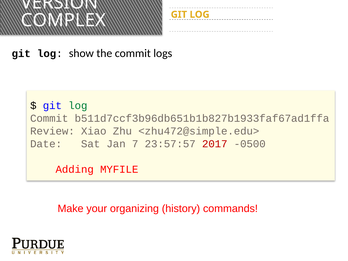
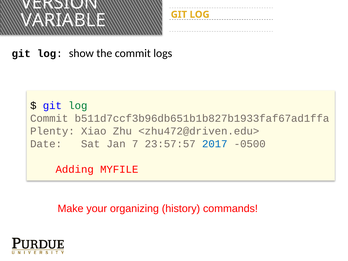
COMPLEX: COMPLEX -> VARIABLE (63, 20)
Review: Review -> Plenty (52, 131)
<zhu472@simple.edu>: <zhu472@simple.edu> -> <zhu472@driven.edu> (199, 131)
2017 colour: red -> blue (215, 144)
